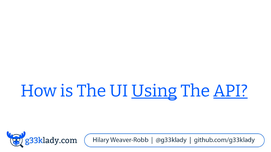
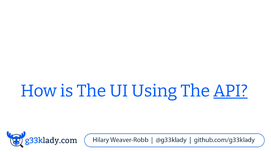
Using underline: present -> none (154, 91)
